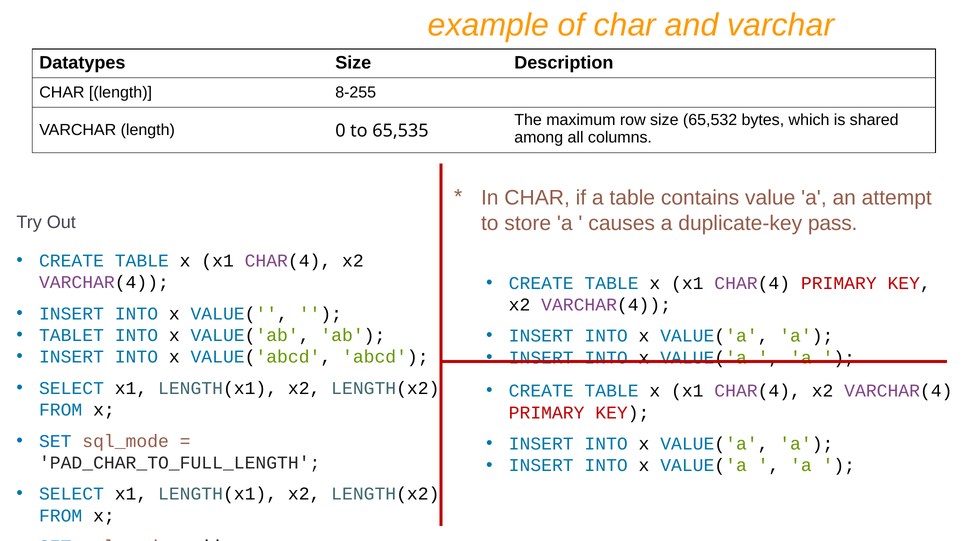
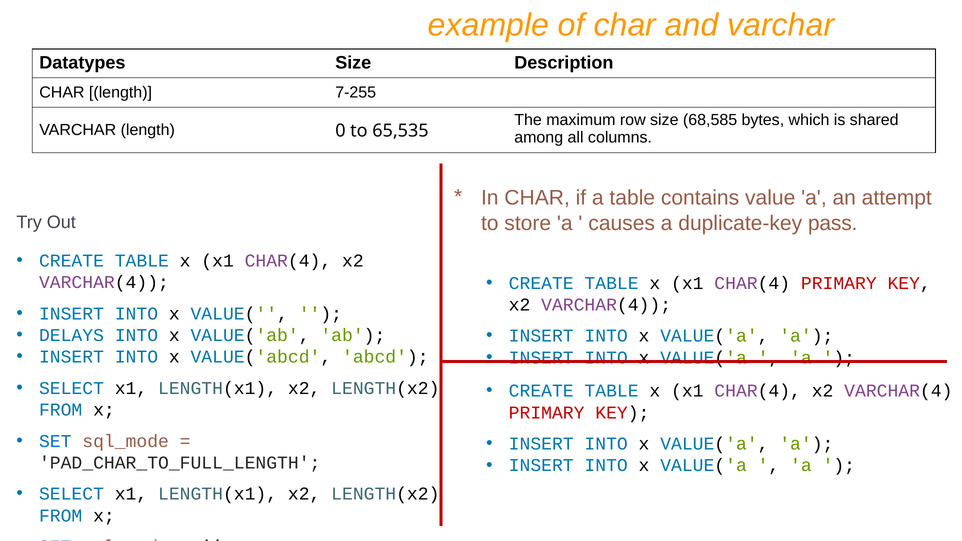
8-255: 8-255 -> 7-255 (356, 93)
65,532: 65,532 -> 68,585 (710, 120)
TABLET: TABLET -> DELAYS (71, 335)
